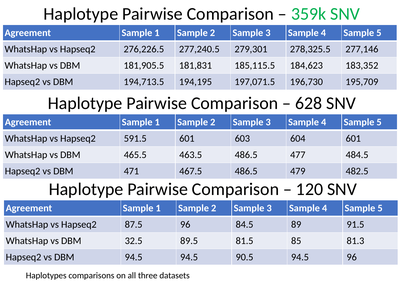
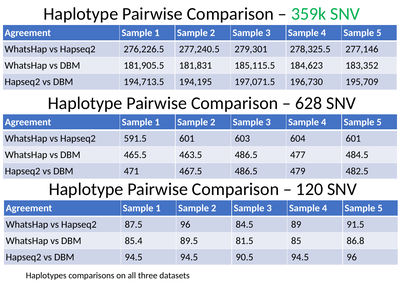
32.5: 32.5 -> 85.4 (134, 241)
81.3: 81.3 -> 86.8 (355, 241)
